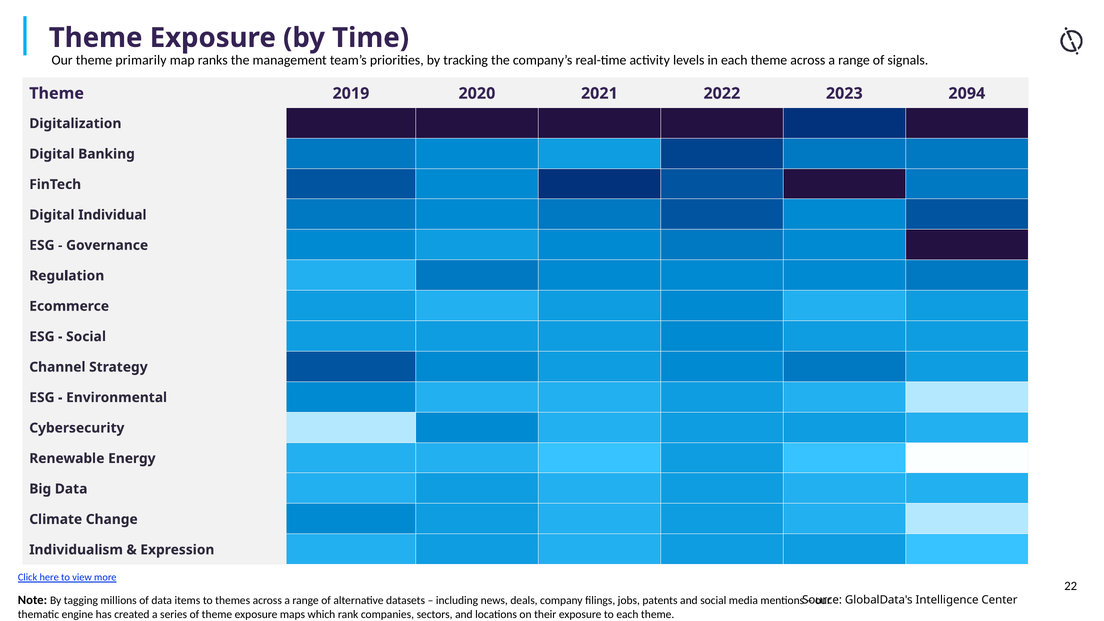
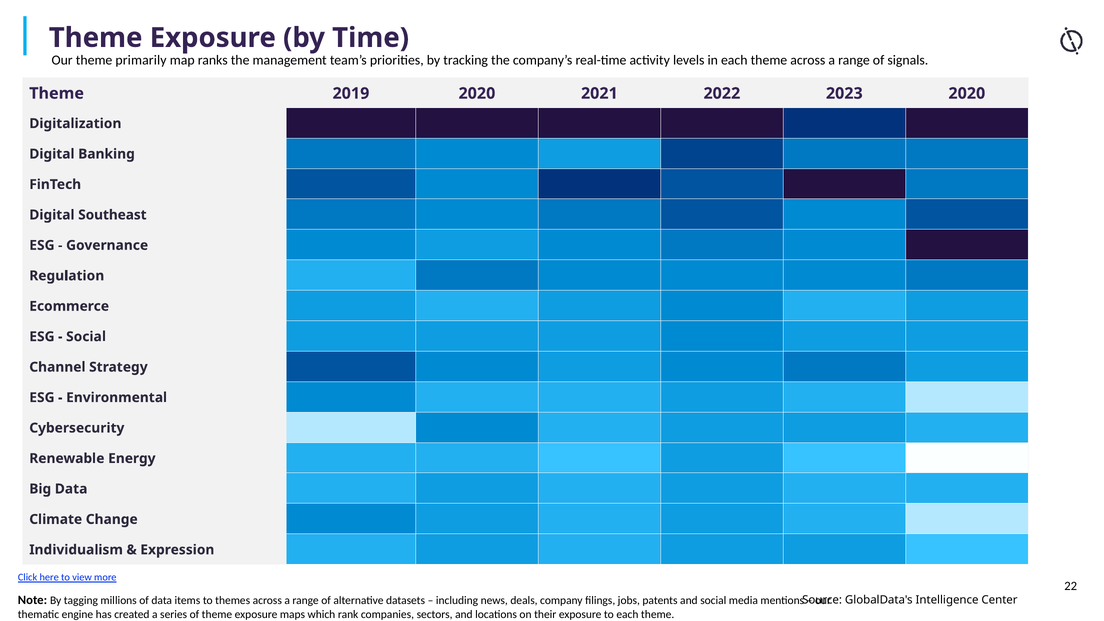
2023 2094: 2094 -> 2020 (967, 93)
Individual: Individual -> Southeast (112, 215)
